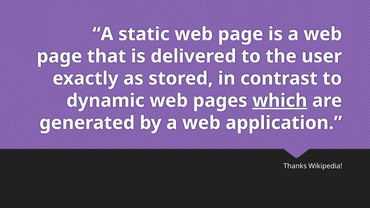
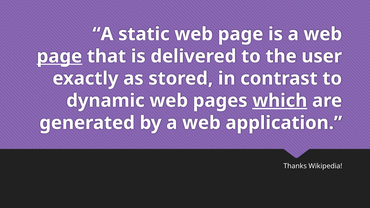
page underline: none -> present (59, 56)
